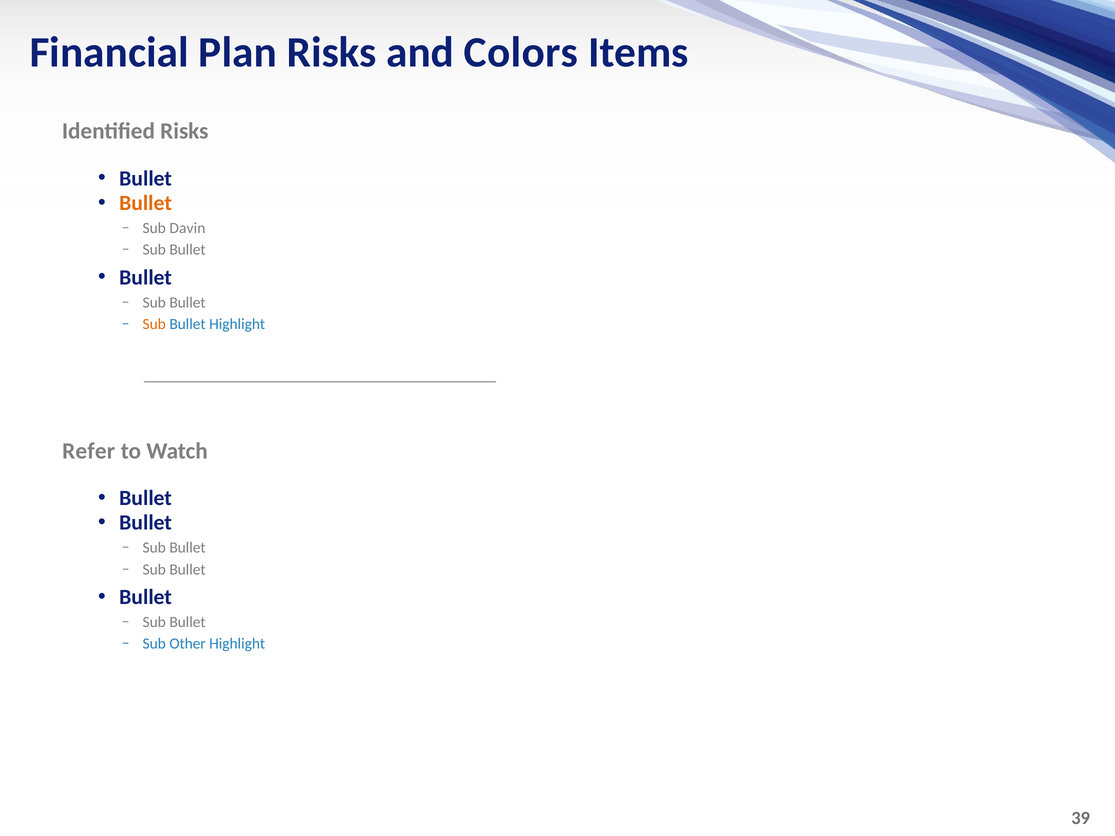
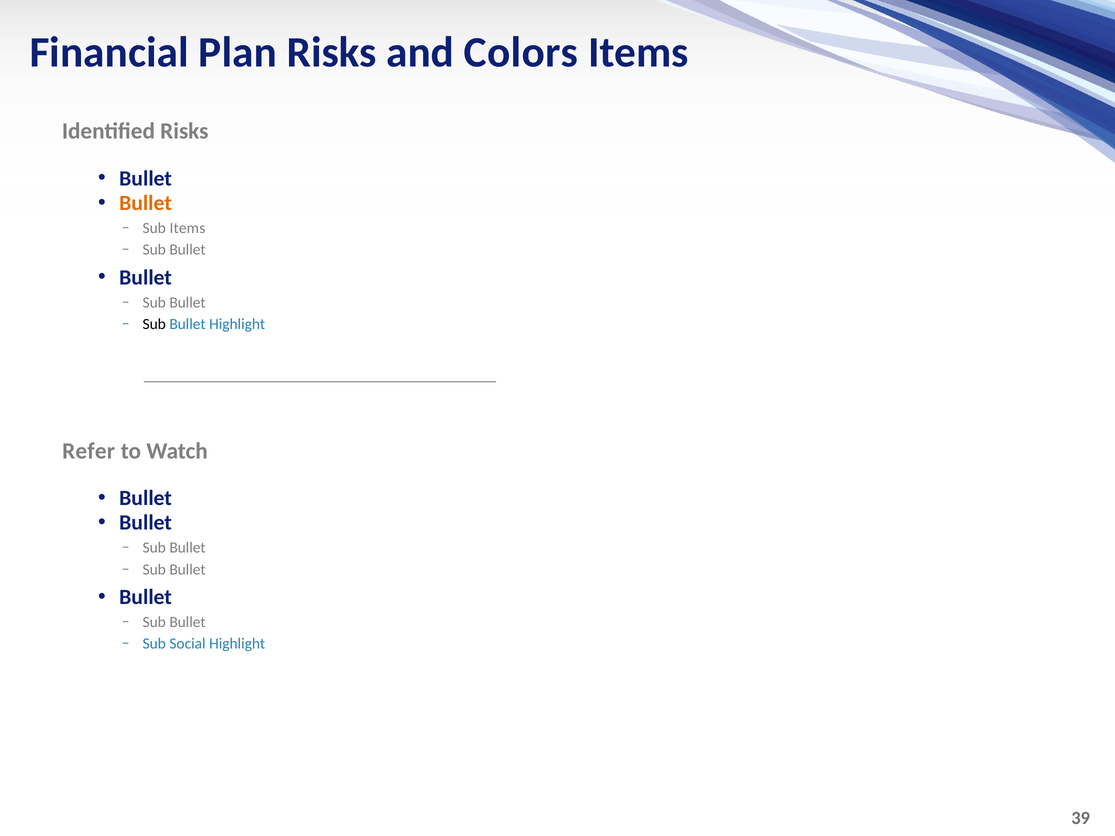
Sub Davin: Davin -> Items (187, 228)
Sub colour: orange -> black (154, 324)
Other: Other -> Social (188, 644)
